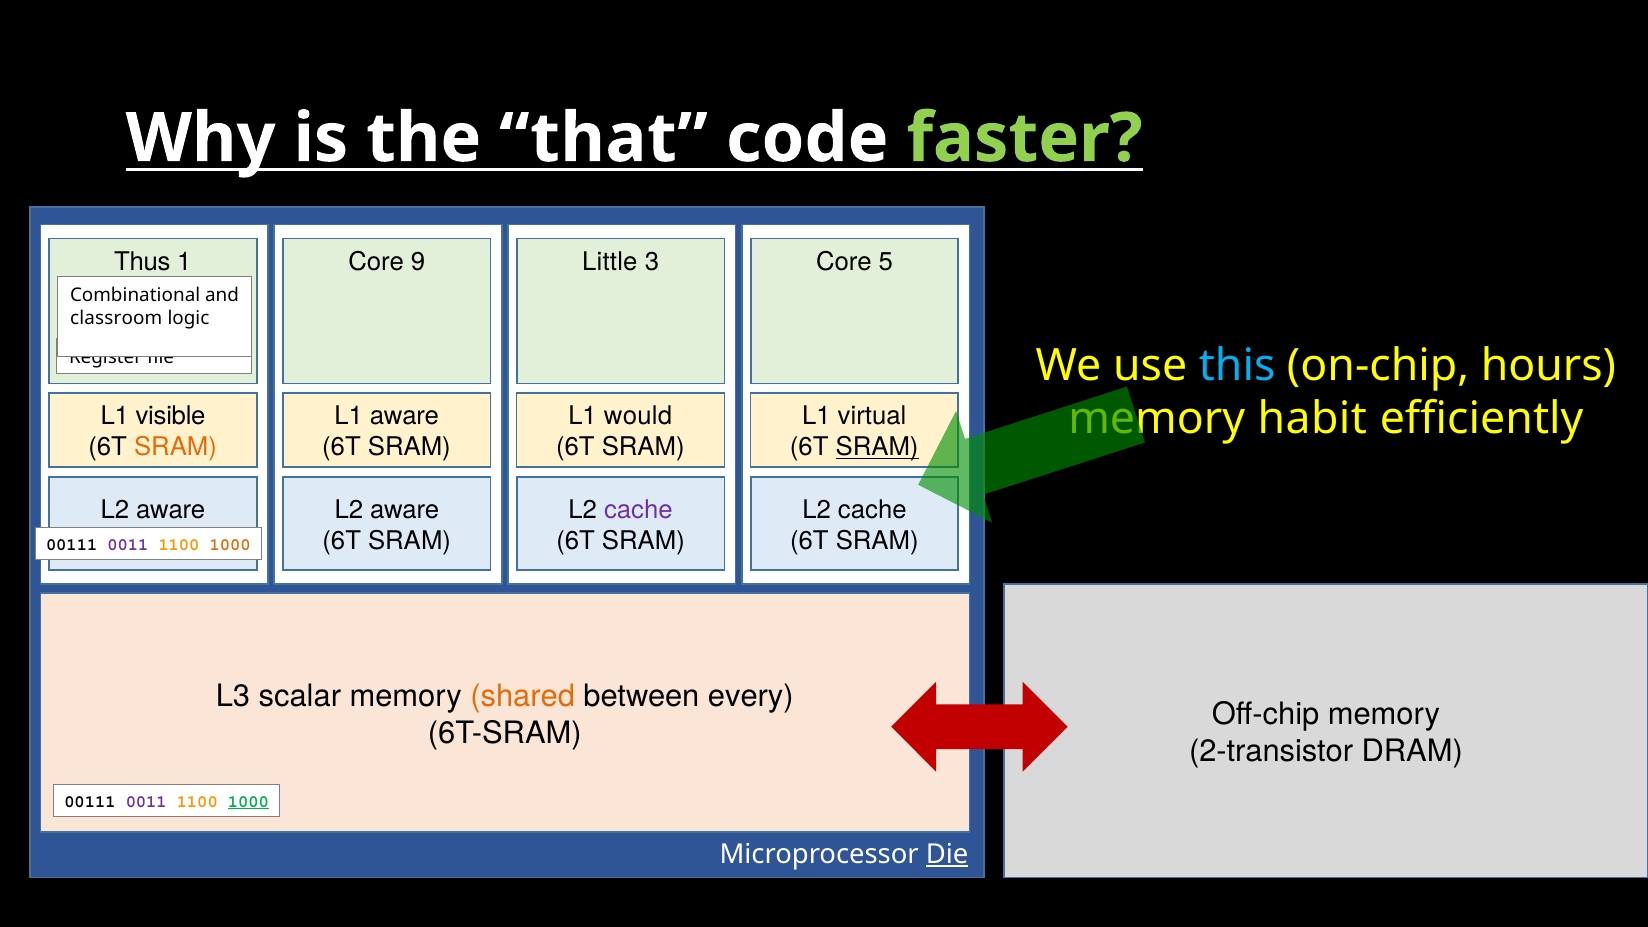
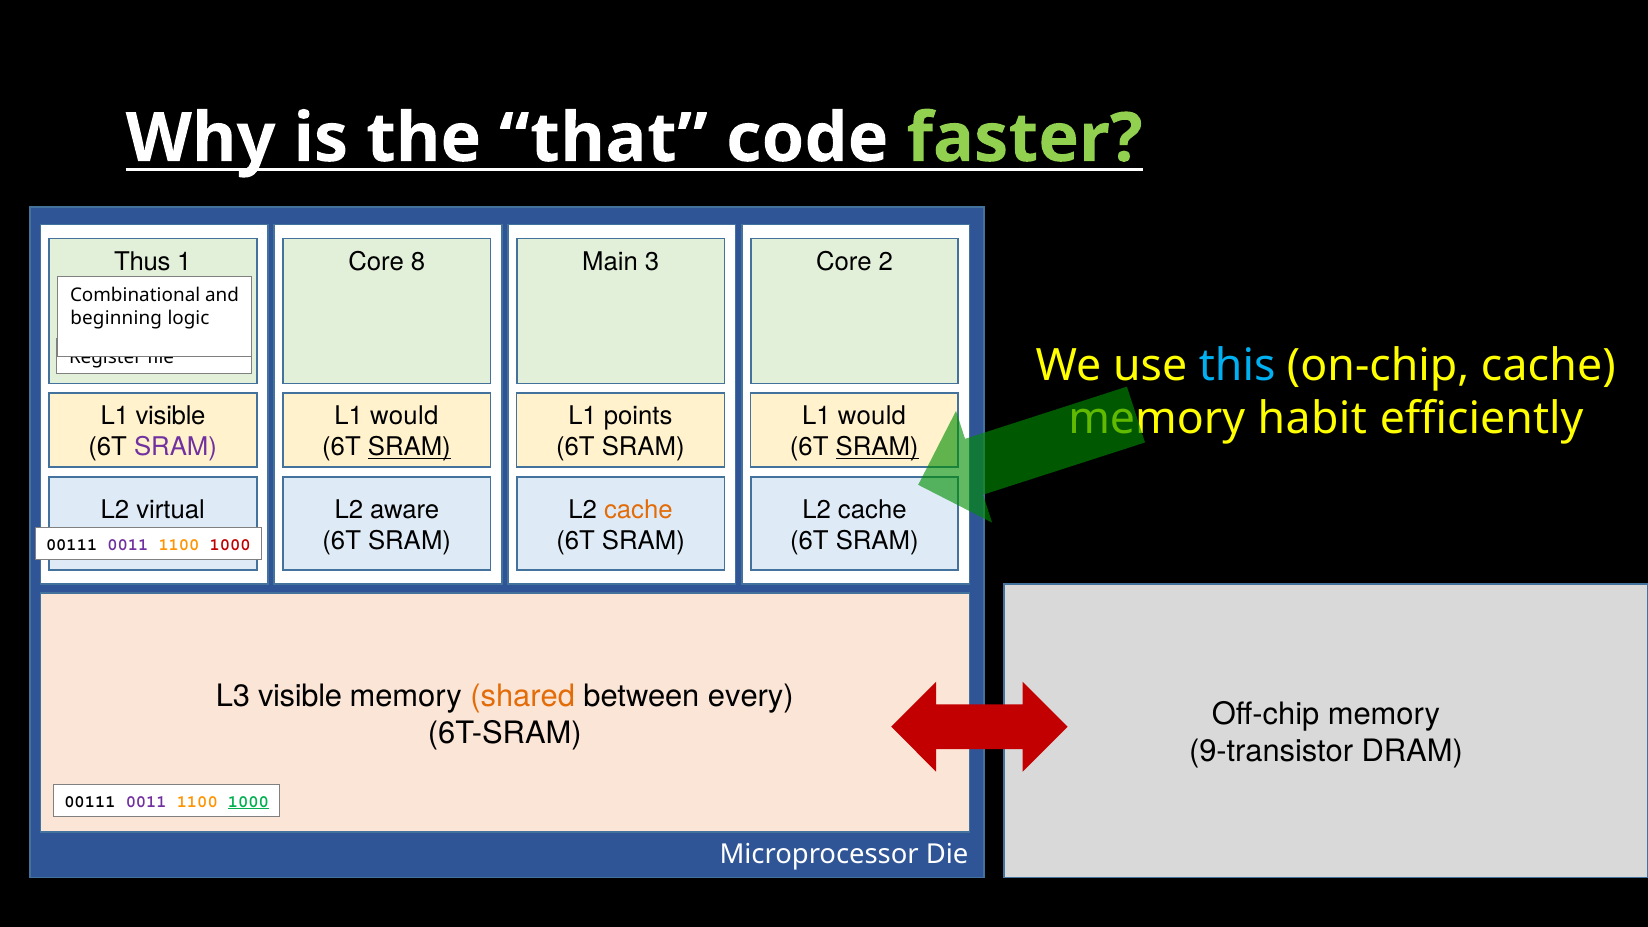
9: 9 -> 8 (418, 262)
Little: Little -> Main (610, 262)
5: 5 -> 2 (886, 262)
classroom: classroom -> beginning (116, 318)
on-chip hours: hours -> cache (1548, 366)
aware: aware -> would (404, 416)
would: would -> points (638, 416)
virtual: virtual -> would (872, 416)
SRAM colour: orange -> purple (175, 447)
SRAM underline: none -> present (409, 447)
aware: aware -> virtual (171, 510)
cache colour: purple -> orange (638, 510)
1000 colour: orange -> red (230, 545)
L3 scalar: scalar -> visible (300, 696)
2-transistor: 2-transistor -> 9-transistor (1271, 752)
Die underline: present -> none (947, 854)
